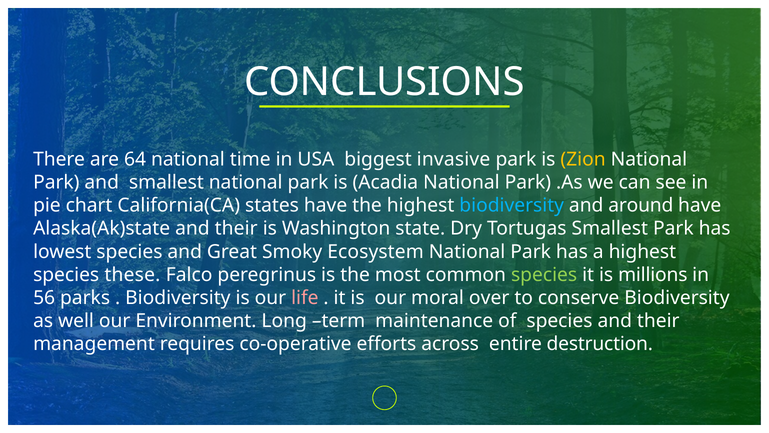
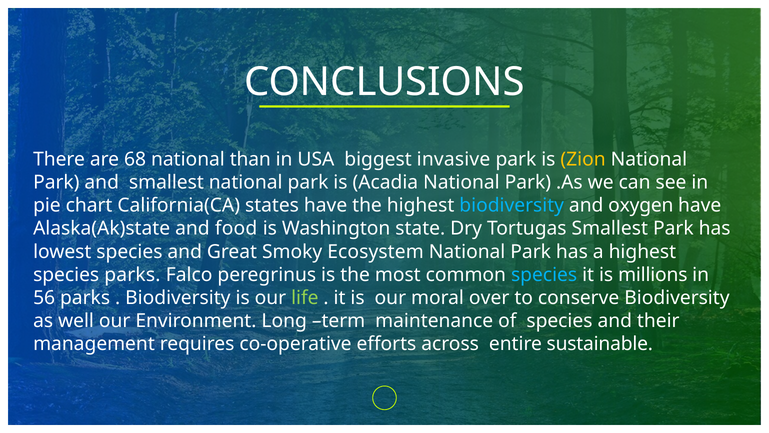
64: 64 -> 68 (135, 159)
time: time -> than (250, 159)
around: around -> oxygen (641, 205)
Alaska(Ak)state and their: their -> food (236, 228)
species these: these -> parks (132, 275)
species colour: light green -> light blue (544, 275)
life colour: pink -> light green (305, 298)
destruction: destruction -> sustainable (600, 344)
